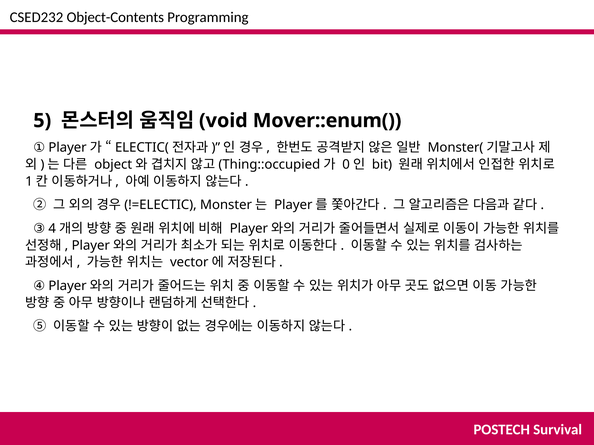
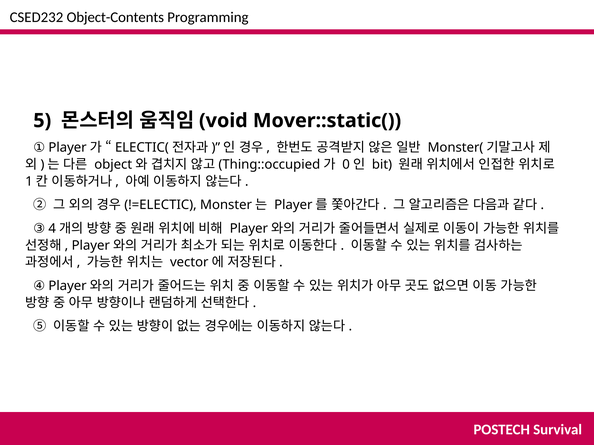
Mover::enum(: Mover::enum( -> Mover::static( (327, 121)
